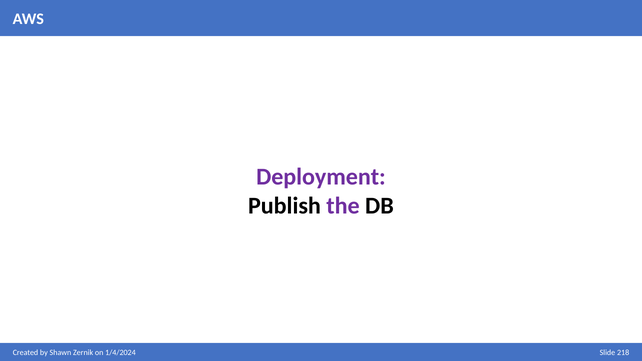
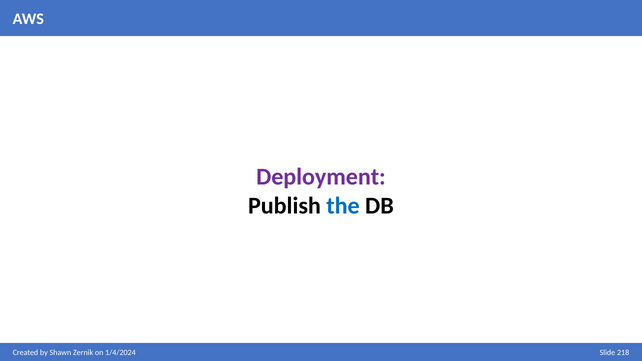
the colour: purple -> blue (343, 206)
